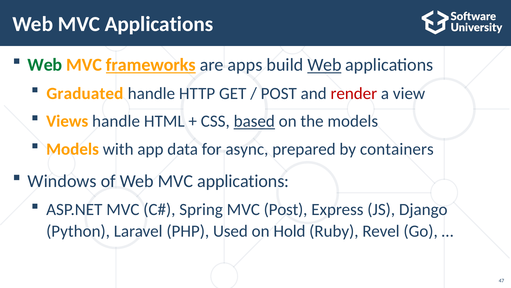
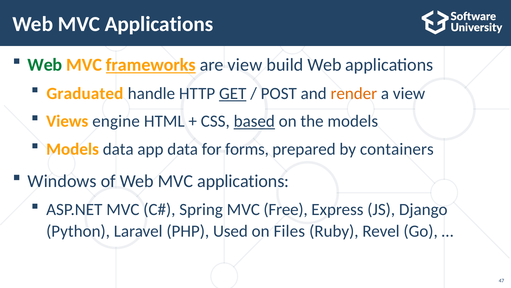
are apps: apps -> view (245, 65)
Web underline: present -> none (324, 65)
GET underline: none -> present (233, 93)
render colour: red -> orange (354, 93)
Views handle: handle -> engine (116, 121)
Models with: with -> data (118, 149)
async: async -> forms (247, 149)
MVC Post: Post -> Free (286, 209)
Hold: Hold -> Files (289, 231)
